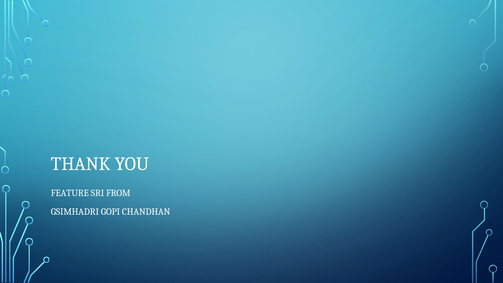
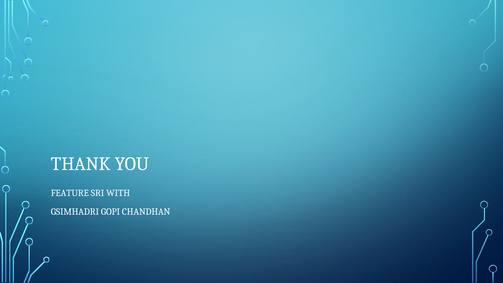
FROM: FROM -> WITH (118, 193)
